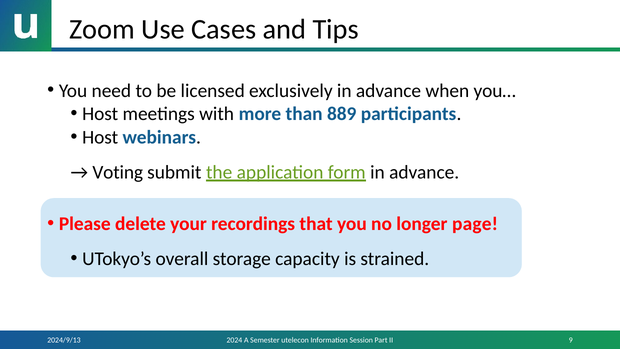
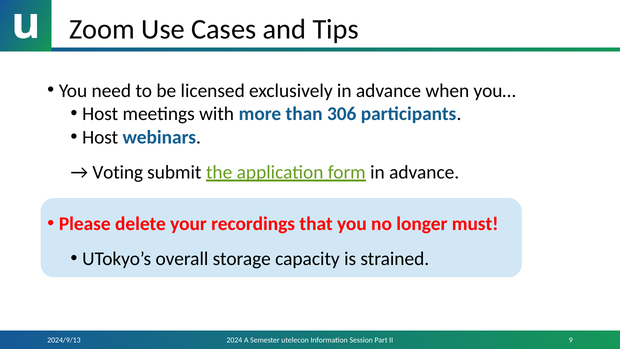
889: 889 -> 306 (342, 114)
page: page -> must (475, 224)
